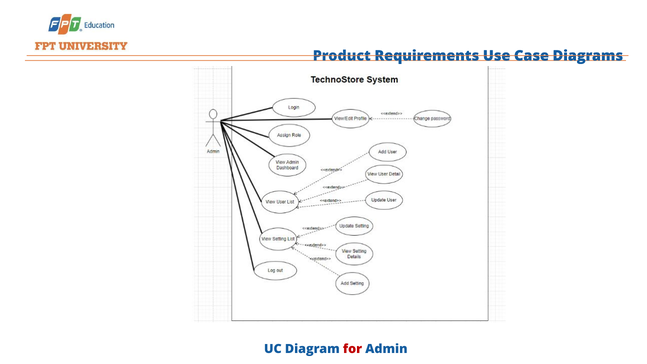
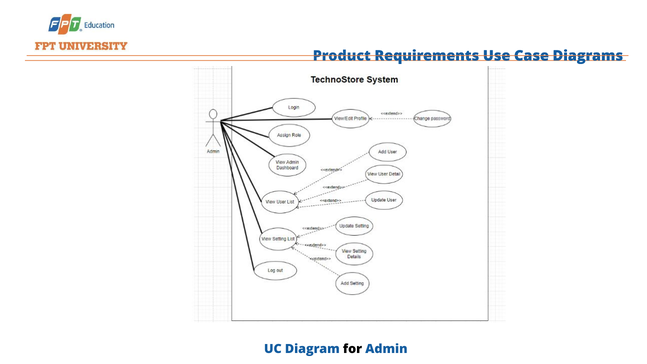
for colour: red -> black (353, 349)
